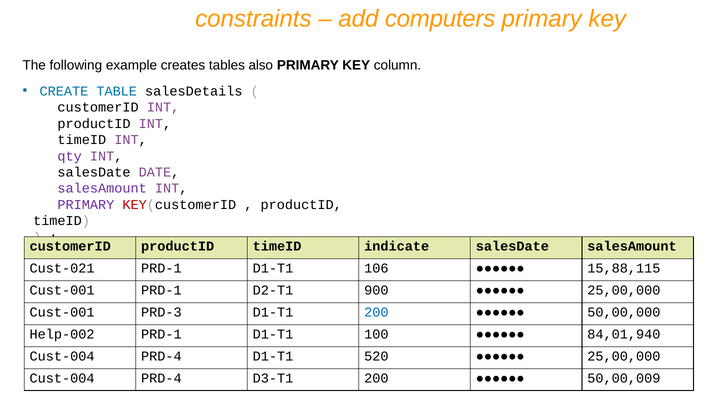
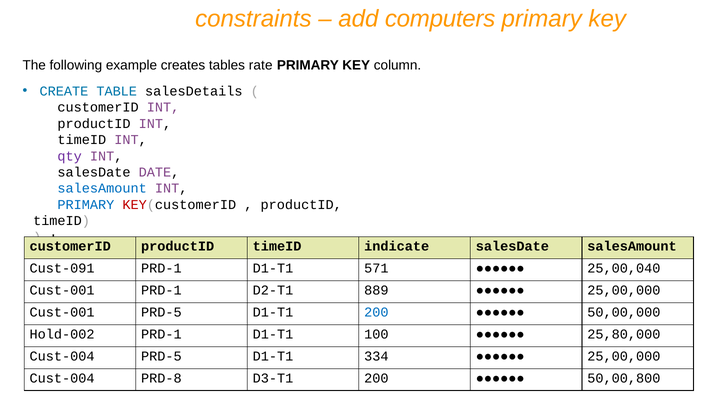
also: also -> rate (261, 66)
salesAmount colour: purple -> blue (102, 189)
PRIMARY colour: purple -> blue (86, 205)
Cust-021: Cust-021 -> Cust-091 (62, 268)
106: 106 -> 571 (376, 268)
15,88,115: 15,88,115 -> 25,00,040 (624, 268)
900: 900 -> 889 (376, 290)
Cust-001 PRD-3: PRD-3 -> PRD-5 (161, 312)
Help-002: Help-002 -> Hold-002 (62, 334)
84,01,940: 84,01,940 -> 25,80,000 (624, 334)
PRD-4: PRD-4 -> PRD-5 (161, 356)
520: 520 -> 334 (376, 356)
PRD-4: PRD-4 -> PRD-8 (161, 378)
50,00,009: 50,00,009 -> 50,00,800 (624, 378)
